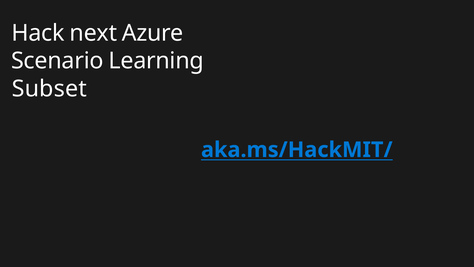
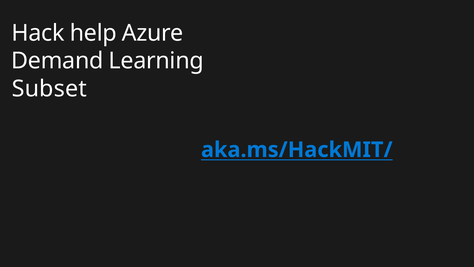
next: next -> help (93, 33)
Scenario: Scenario -> Demand (57, 61)
